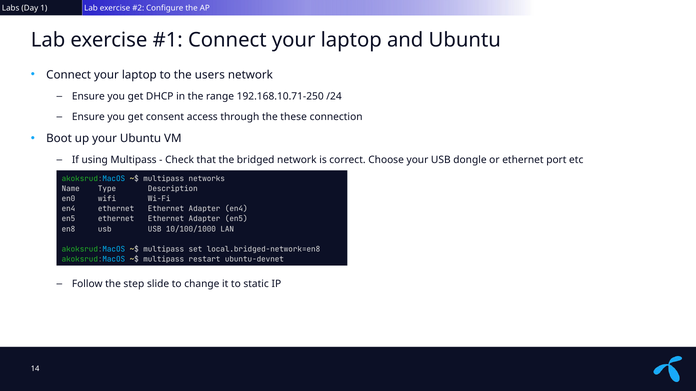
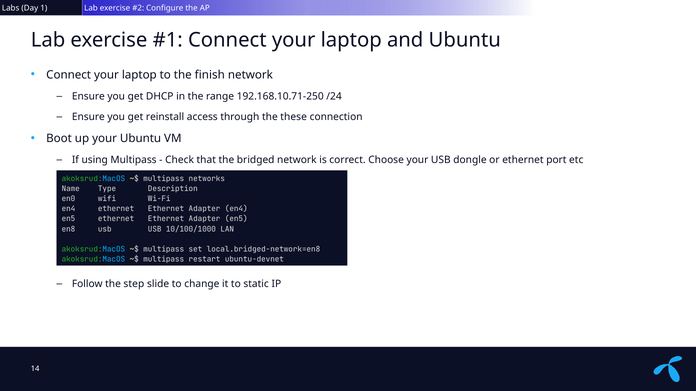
users: users -> finish (210, 75)
consent: consent -> reinstall (165, 117)
